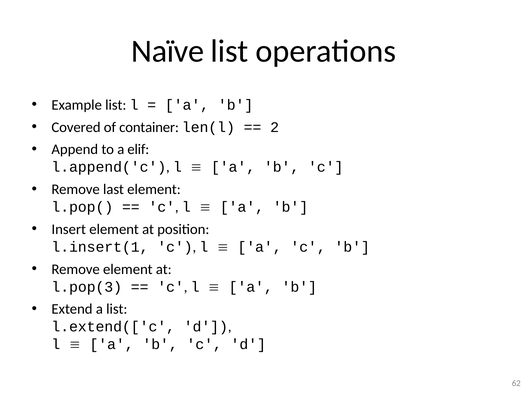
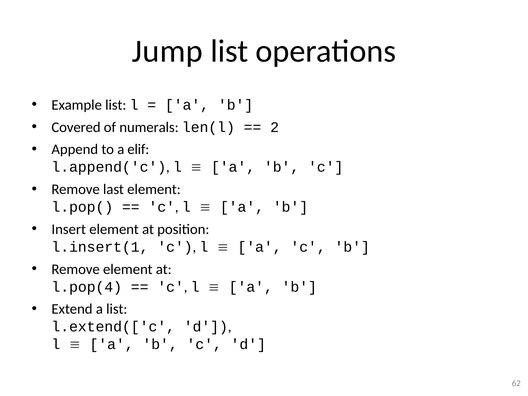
Naïve: Naïve -> Jump (167, 51)
container: container -> numerals (149, 127)
l.pop(3: l.pop(3 -> l.pop(4 (87, 287)
